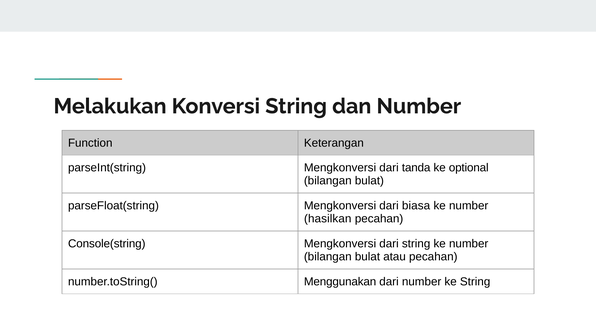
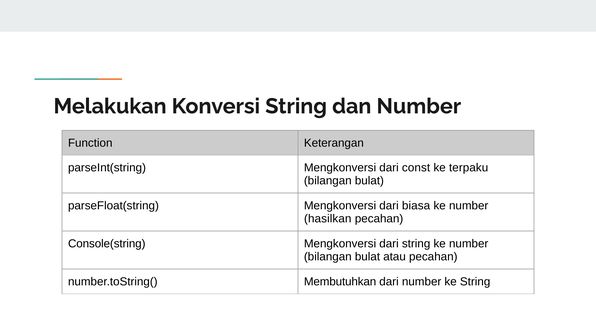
tanda: tanda -> const (416, 168)
optional: optional -> terpaku (469, 168)
Menggunakan: Menggunakan -> Membutuhkan (340, 282)
